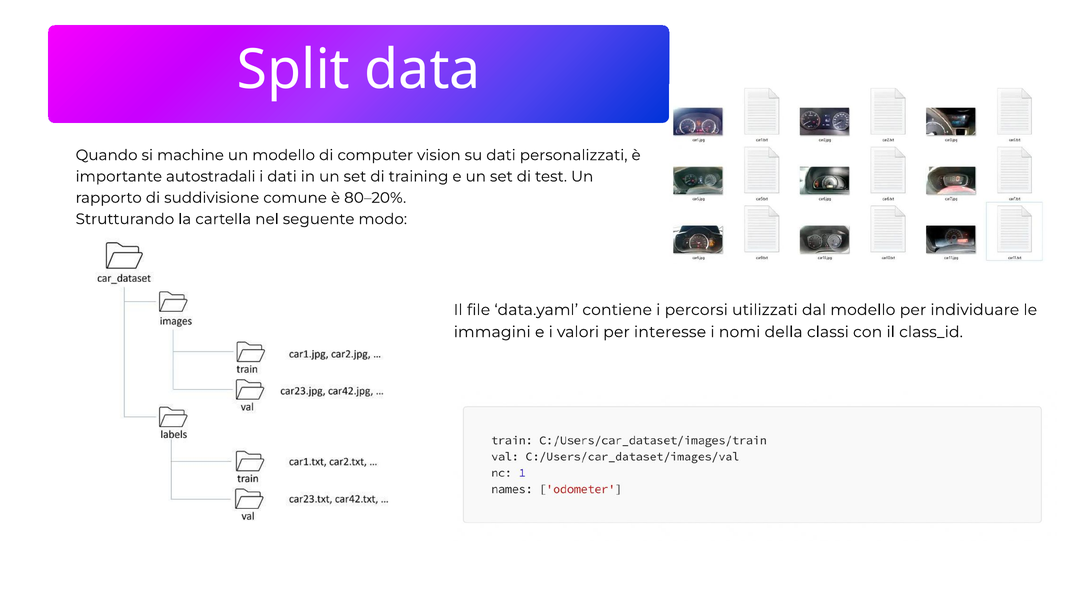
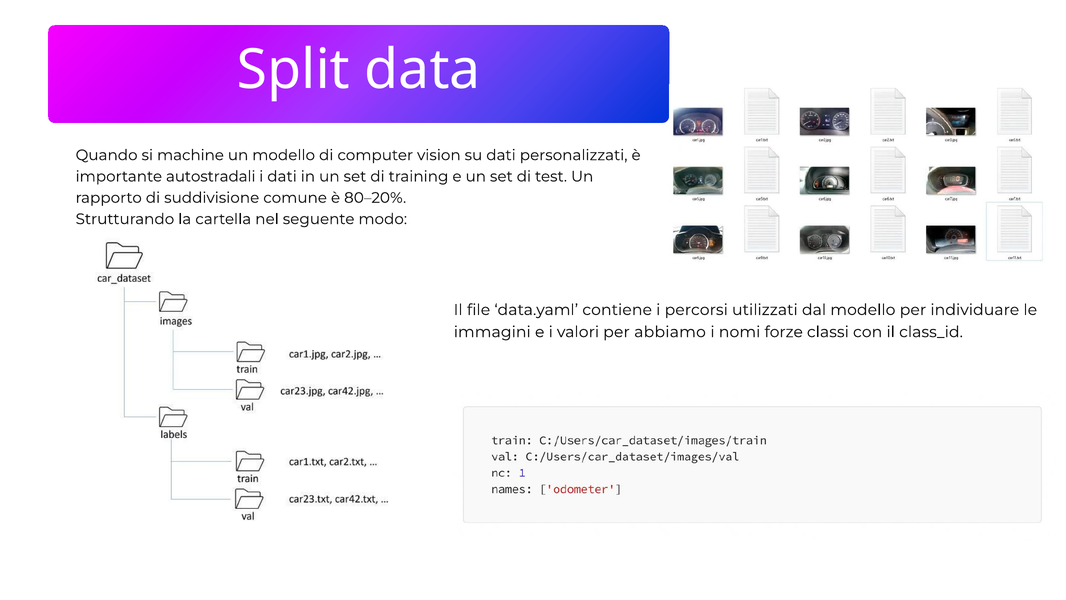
interesse: interesse -> abbiamo (670, 332)
della: della -> forze (784, 332)
